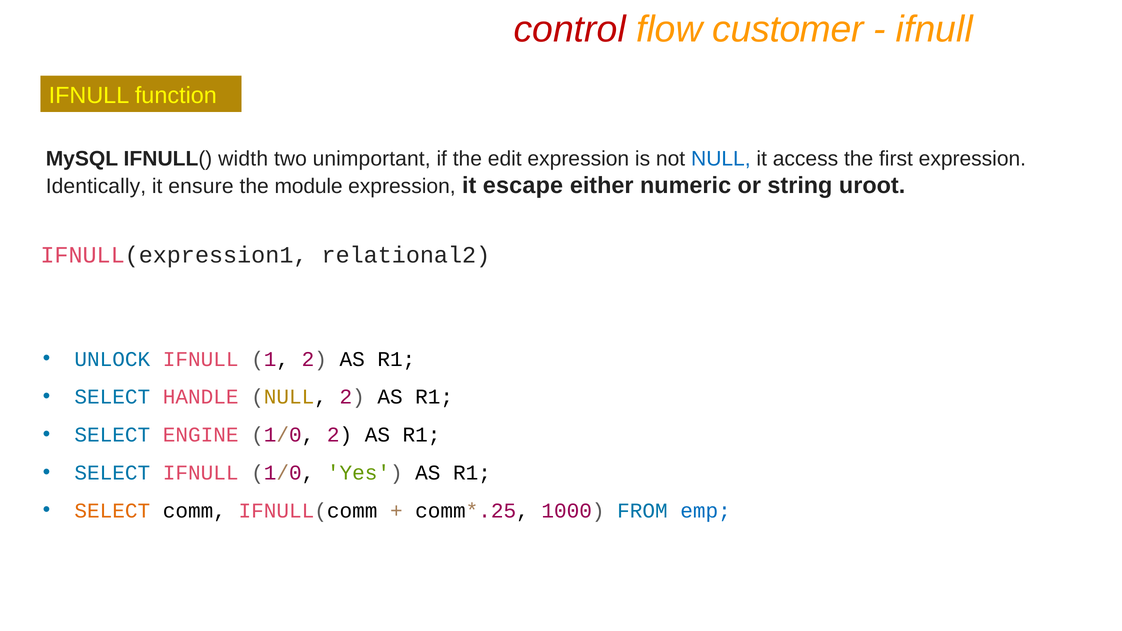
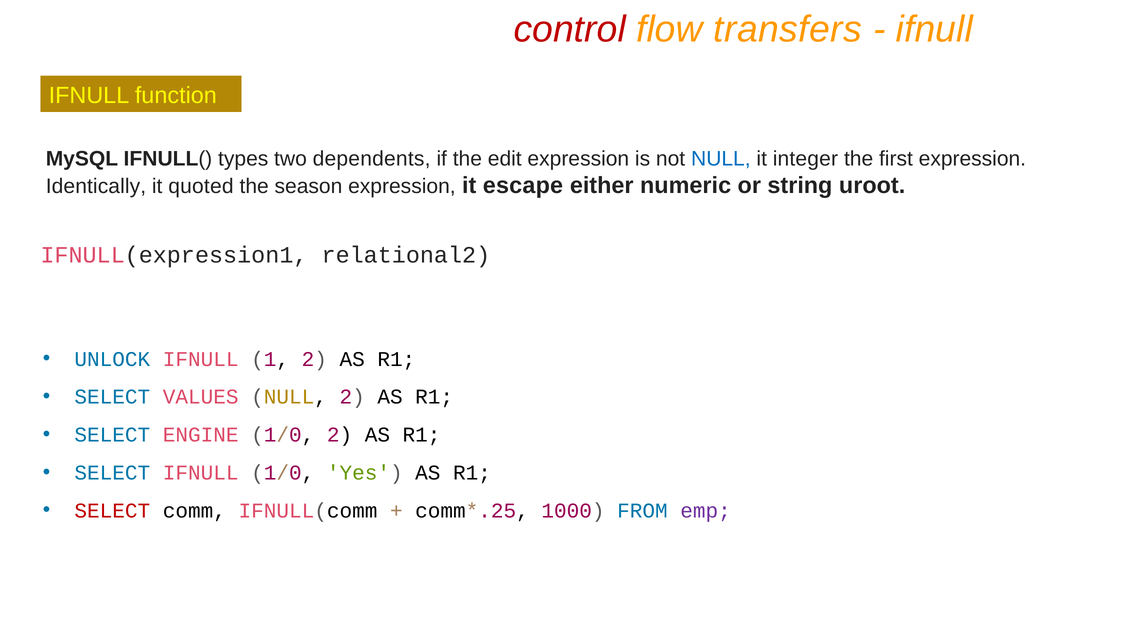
customer: customer -> transfers (788, 29)
width: width -> types (243, 159)
unimportant: unimportant -> dependents (372, 159)
access: access -> integer (805, 159)
ensure: ensure -> quoted (201, 186)
module: module -> season (308, 186)
HANDLE: HANDLE -> VALUES (201, 397)
SELECT colour: orange -> red (112, 511)
emp colour: blue -> purple (706, 511)
